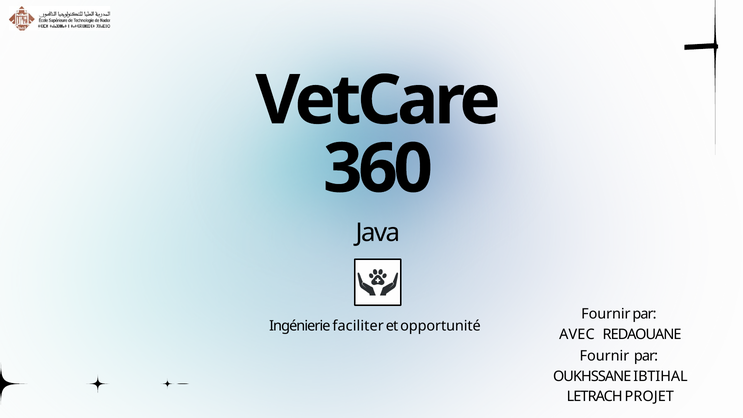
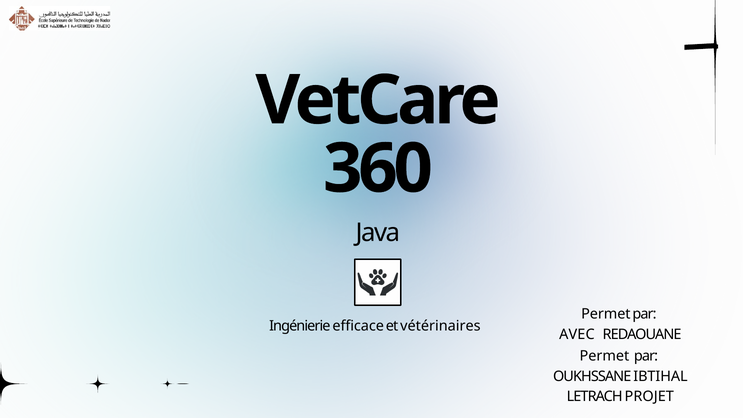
Fournir: Fournir -> Permet (606, 314)
faciliter: faciliter -> efficace (358, 326)
opportunité: opportunité -> vétérinaires (440, 326)
Fournir: Fournir -> Permet (604, 356)
